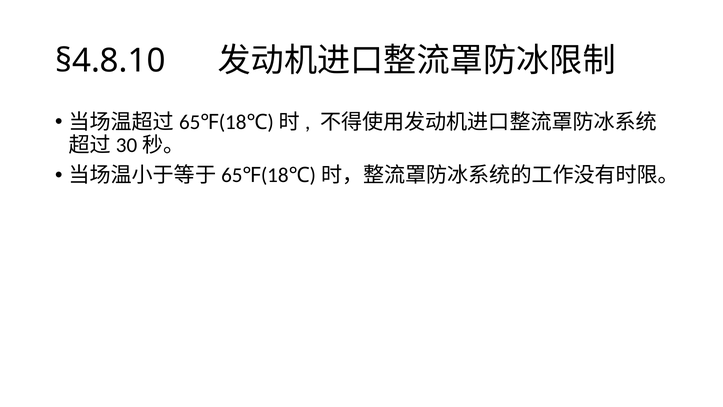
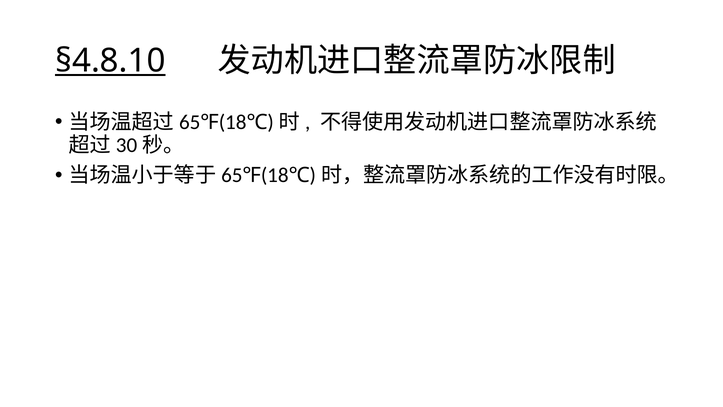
§4.8.10 underline: none -> present (110, 61)
